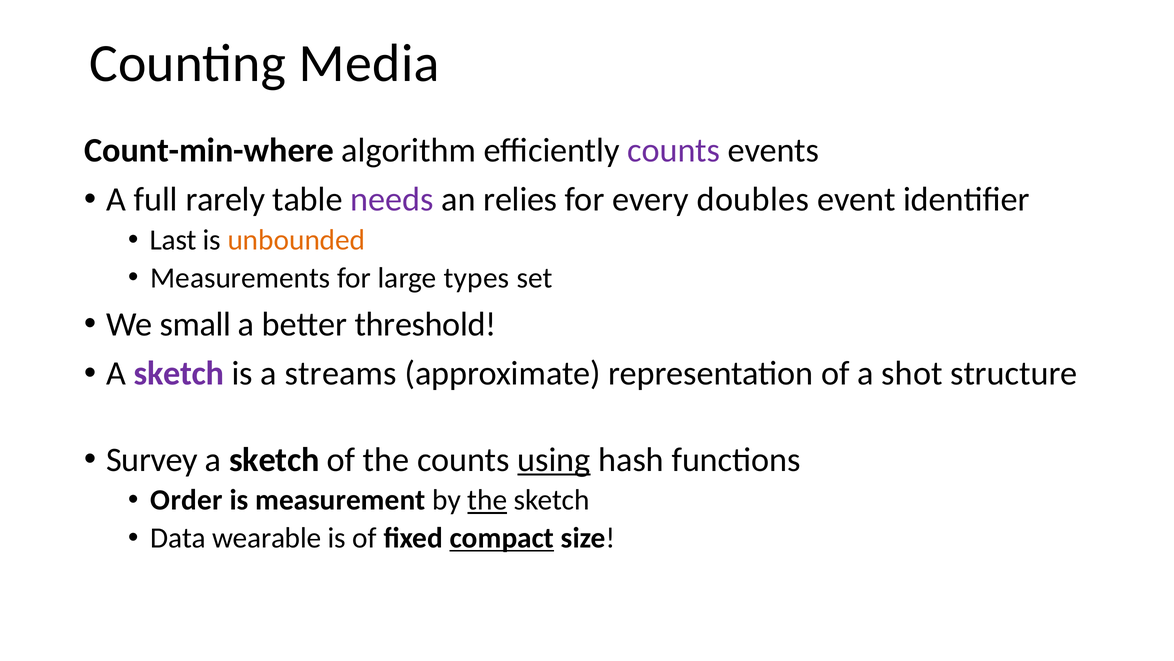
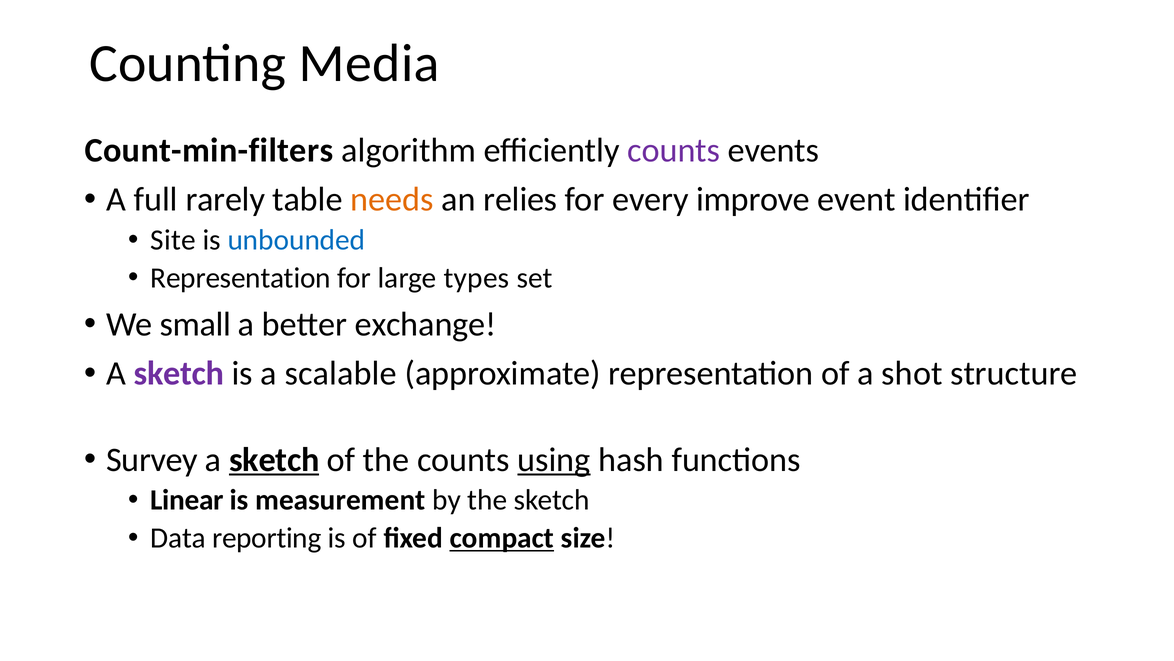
Count-min-where: Count-min-where -> Count-min-filters (209, 150)
needs colour: purple -> orange (392, 199)
doubles: doubles -> improve (753, 199)
Last: Last -> Site (173, 240)
unbounded colour: orange -> blue (296, 240)
Measurements: Measurements -> Representation (241, 278)
threshold: threshold -> exchange (425, 324)
streams: streams -> scalable (341, 373)
sketch underline: none -> present (274, 459)
Order: Order -> Linear (187, 500)
the underline: present -> none (487, 500)
wearable: wearable -> reporting (267, 538)
